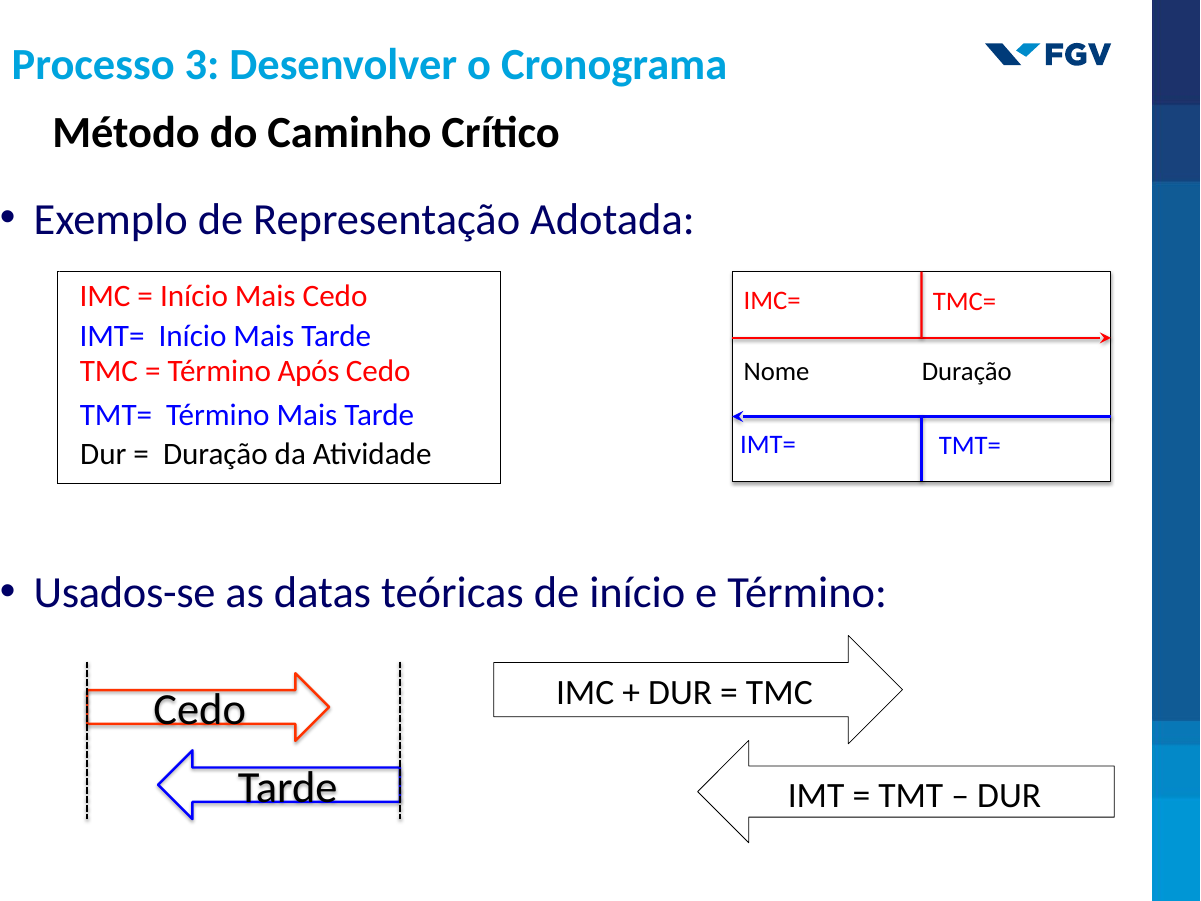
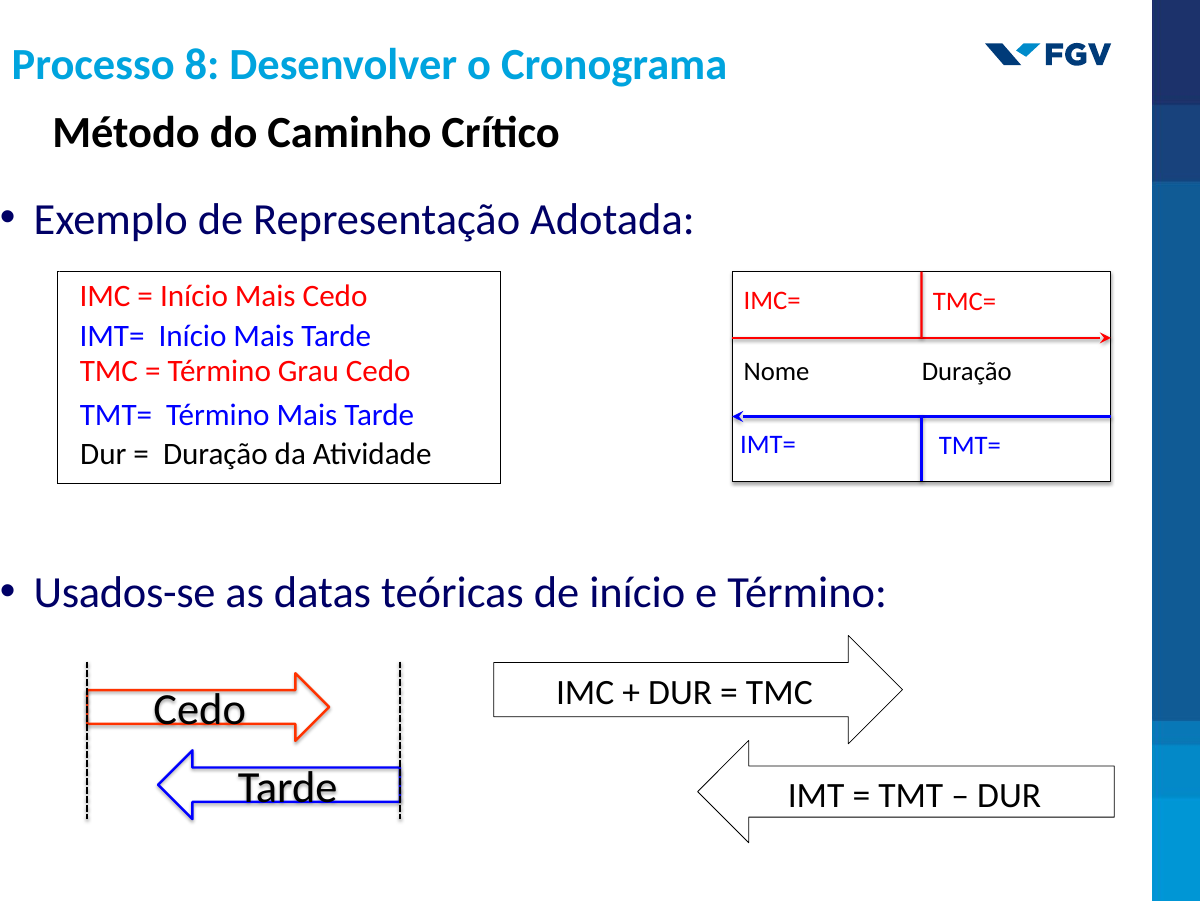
3: 3 -> 8 (202, 65)
Após: Após -> Grau (308, 372)
